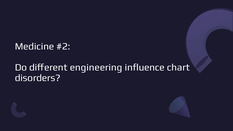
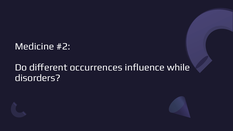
engineering: engineering -> occurrences (96, 67)
chart: chart -> while (178, 67)
